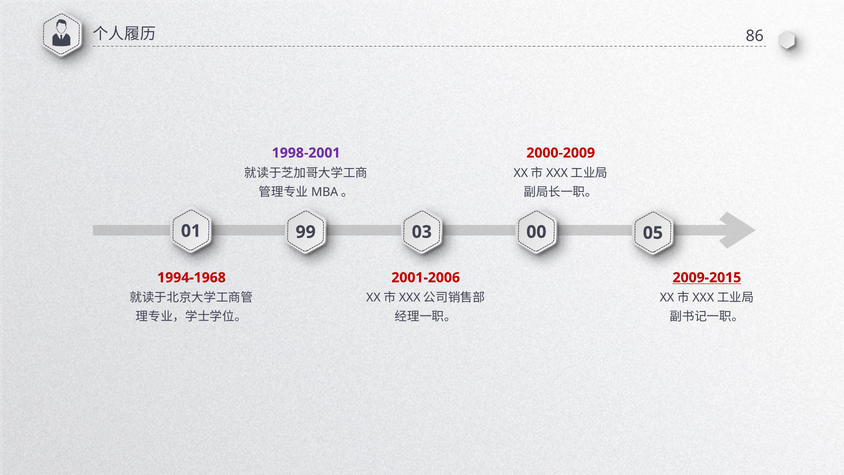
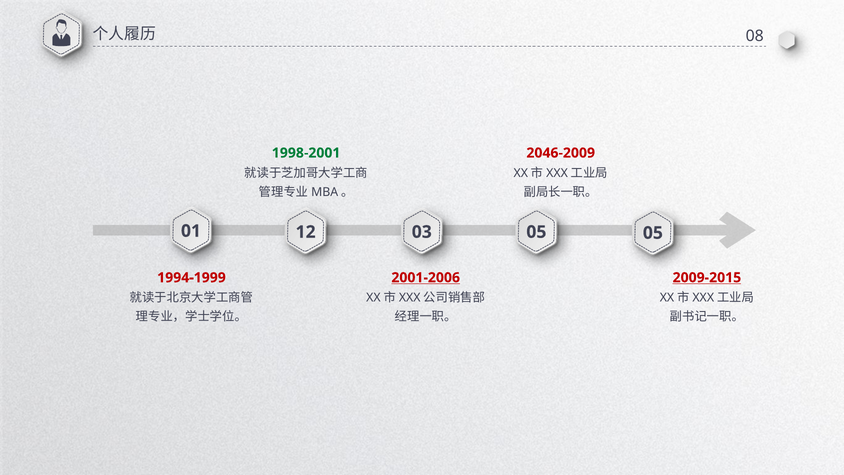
86: 86 -> 08 (755, 36)
1998-2001 colour: purple -> green (306, 153)
2000-2009: 2000-2009 -> 2046-2009 (561, 153)
99: 99 -> 12 (306, 232)
03 00: 00 -> 05 (536, 232)
1994-1968: 1994-1968 -> 1994-1999 (191, 277)
2001-2006 underline: none -> present (426, 277)
